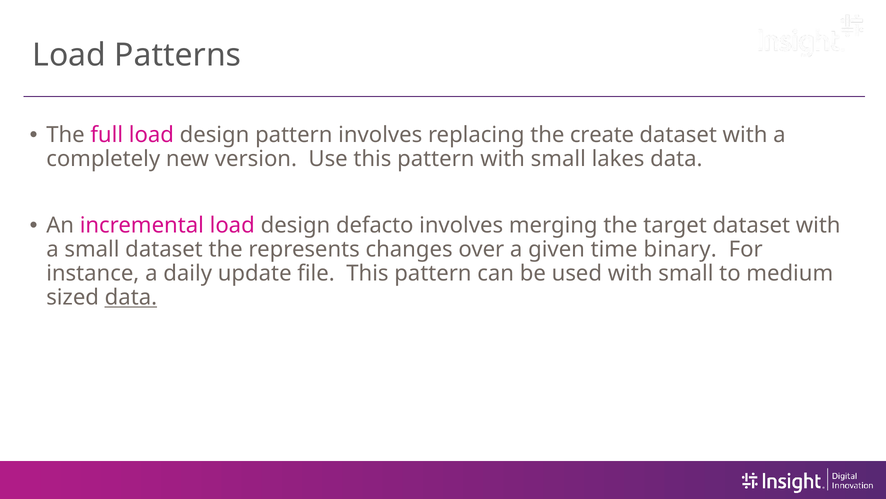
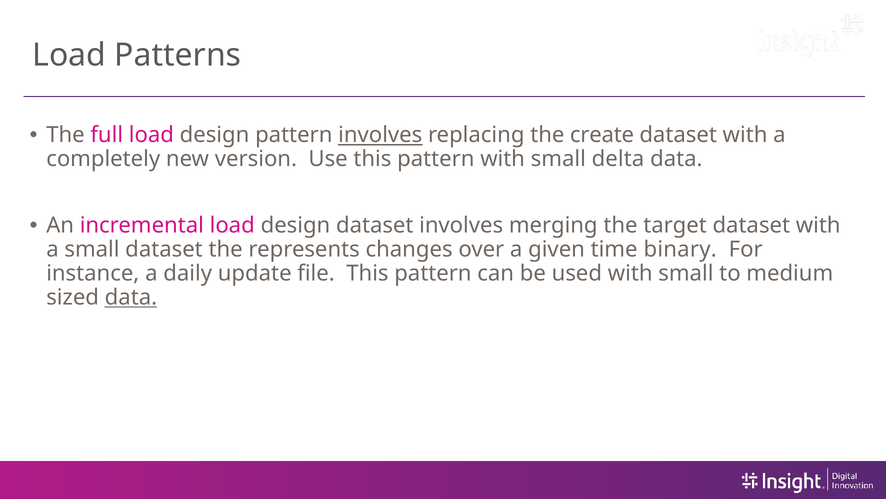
involves underline: none -> present (380, 135)
lakes: lakes -> delta (618, 159)
design defacto: defacto -> dataset (375, 225)
